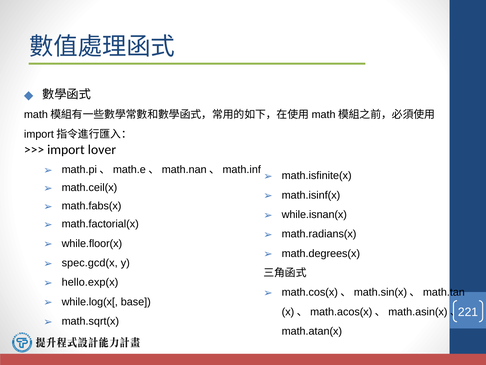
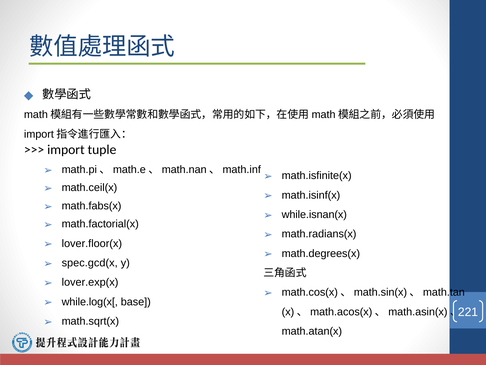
lover: lover -> tuple (102, 150)
while.floor(x: while.floor(x -> lover.floor(x (92, 243)
hello.exp(x: hello.exp(x -> lover.exp(x (90, 282)
